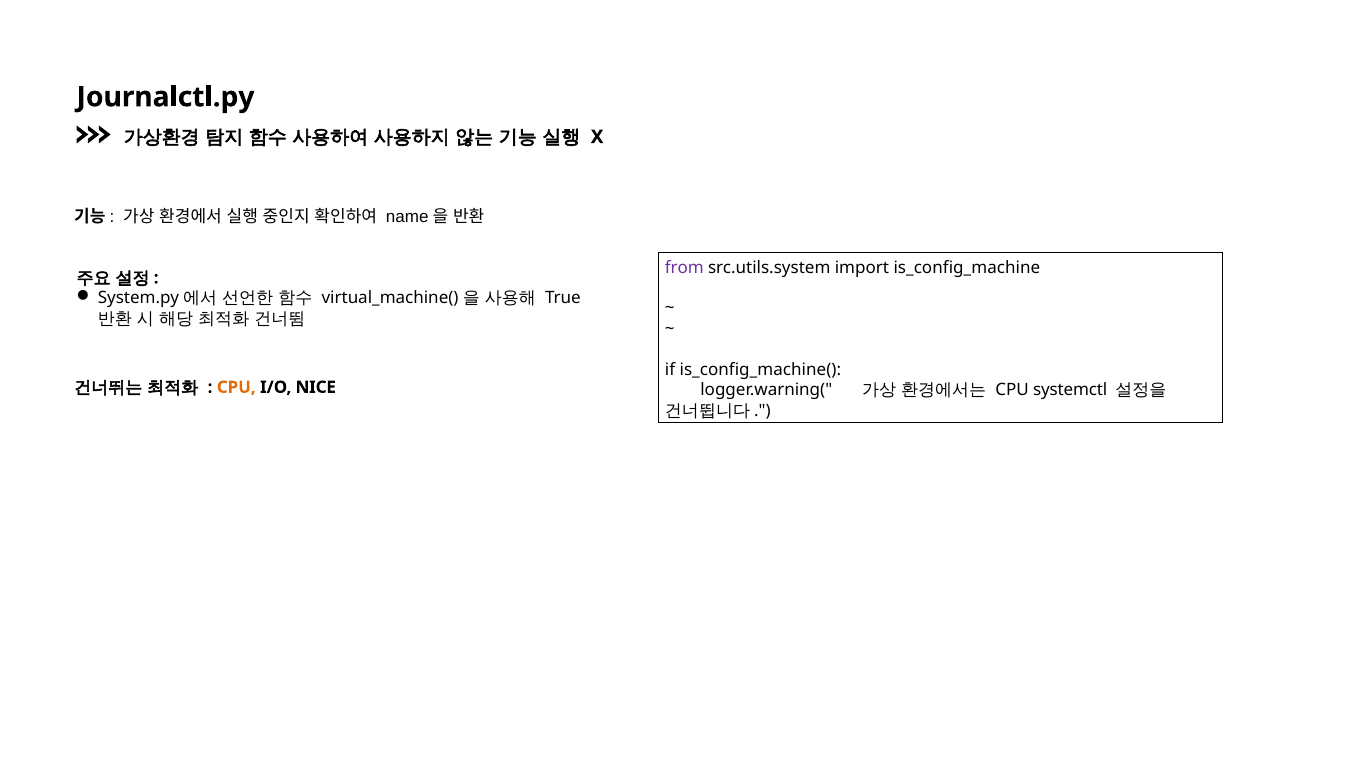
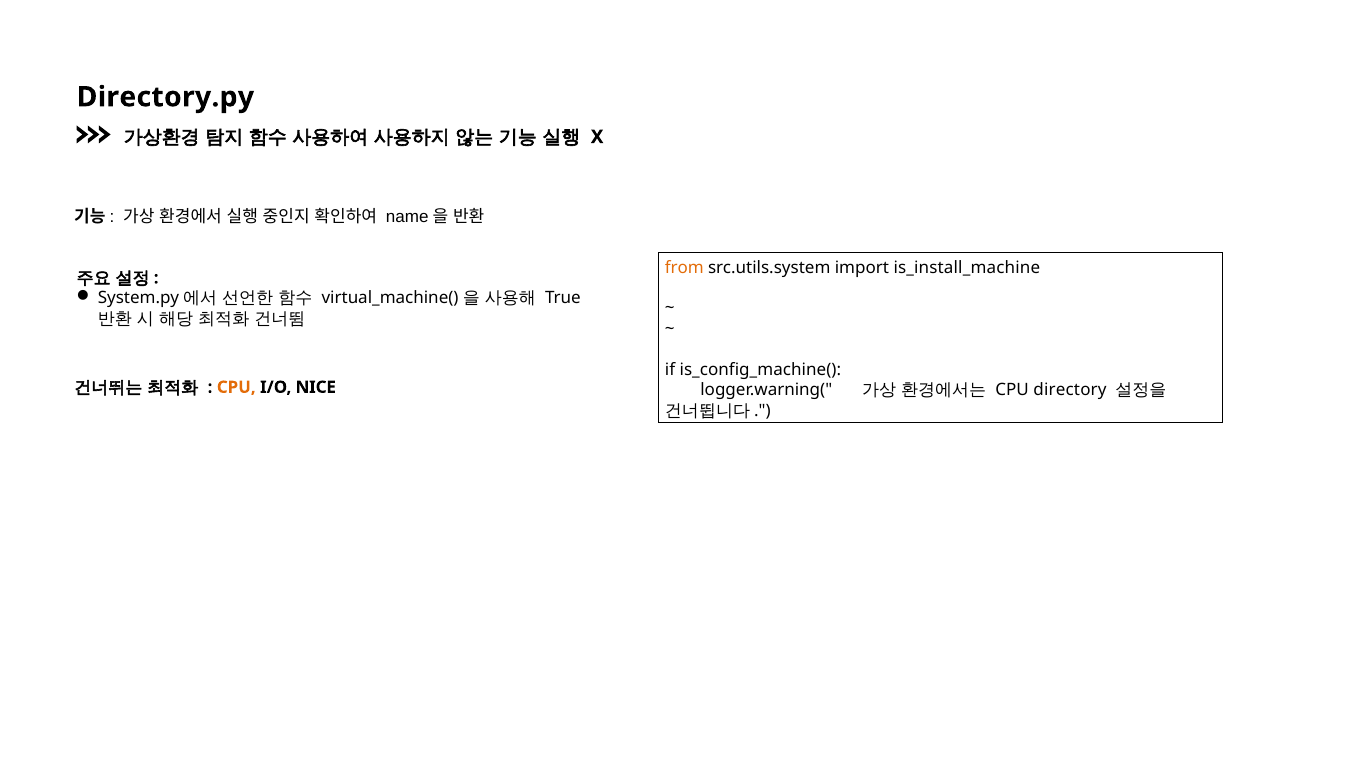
Journalctl.py: Journalctl.py -> Directory.py (165, 97)
from colour: purple -> orange (684, 267)
is_config_machine: is_config_machine -> is_install_machine (967, 267)
systemctl: systemctl -> directory (1070, 390)
